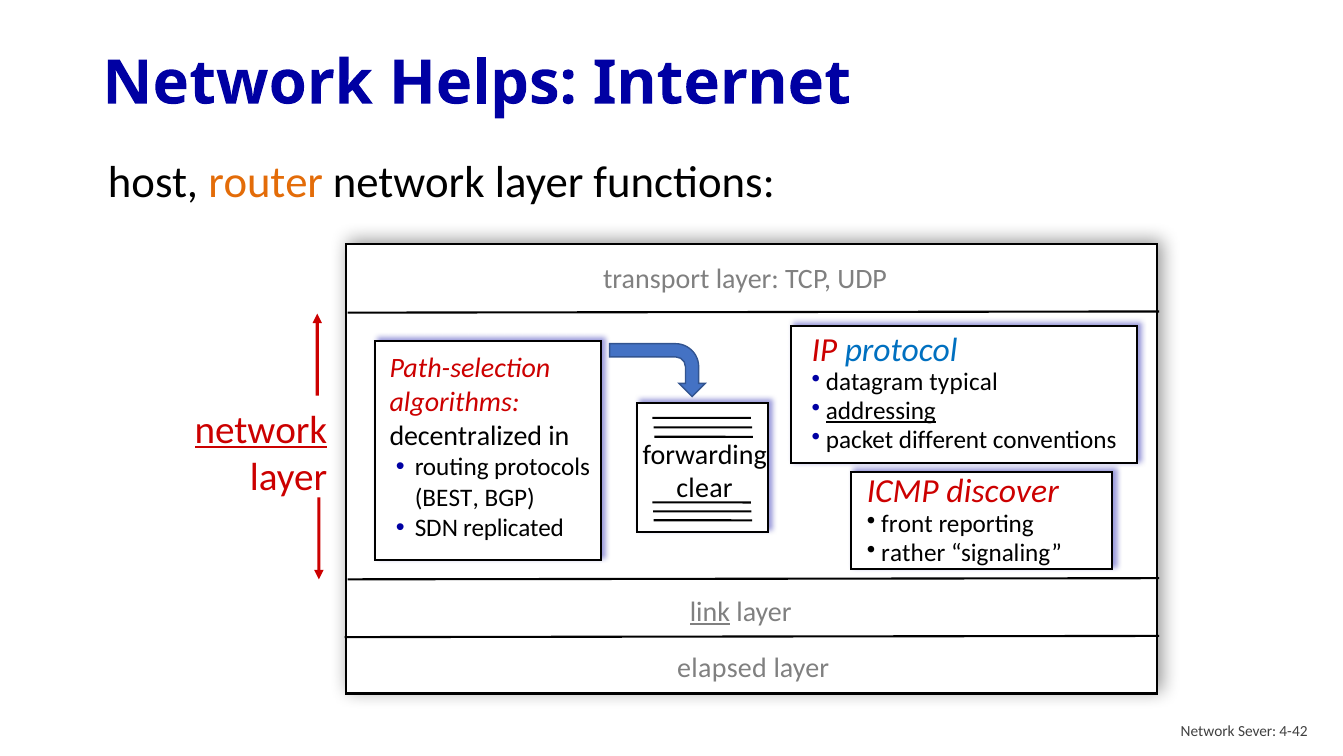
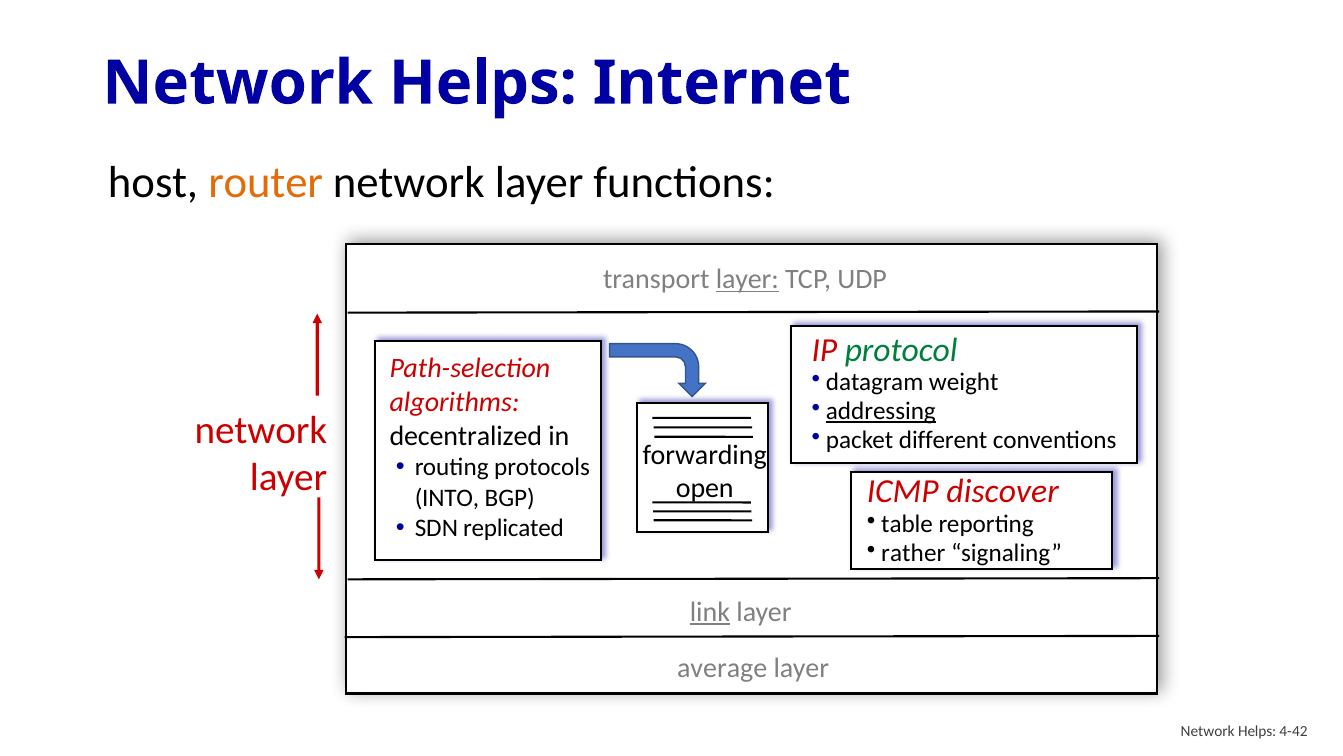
layer underline: none -> present (747, 279)
protocol colour: blue -> green (901, 350)
typical: typical -> weight (964, 382)
network underline: present -> none (261, 430)
clear: clear -> open (705, 488)
BEST: BEST -> INTO (447, 497)
front: front -> table (907, 524)
elapsed: elapsed -> average (722, 668)
Sever: Sever -> Helps (1257, 731)
